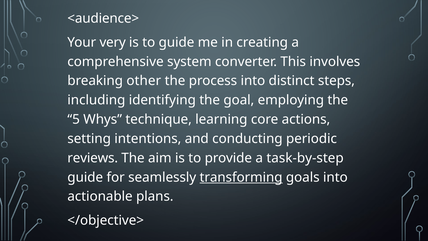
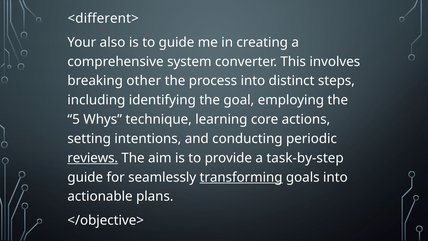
<audience>: <audience> -> <different> (103, 19)
very: very -> also (113, 42)
reviews underline: none -> present (93, 158)
